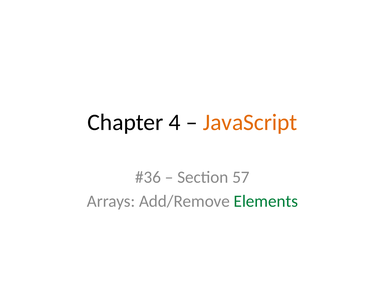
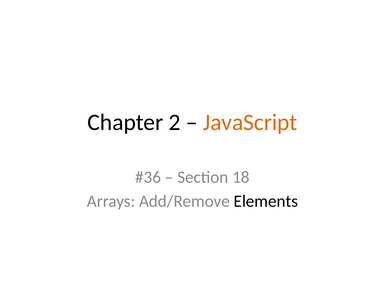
4: 4 -> 2 (175, 122)
57: 57 -> 18 (241, 177)
Elements colour: green -> black (266, 201)
